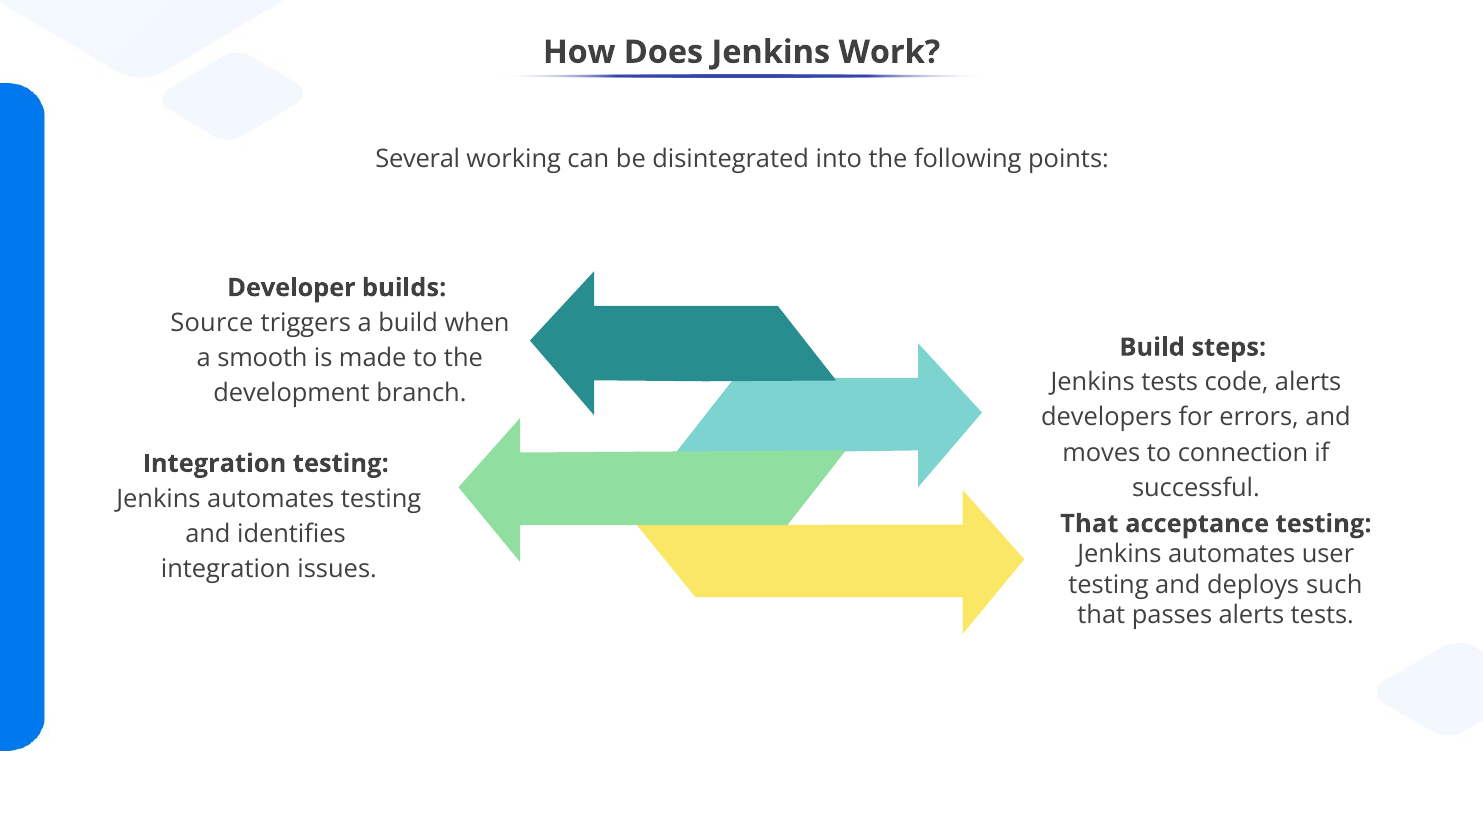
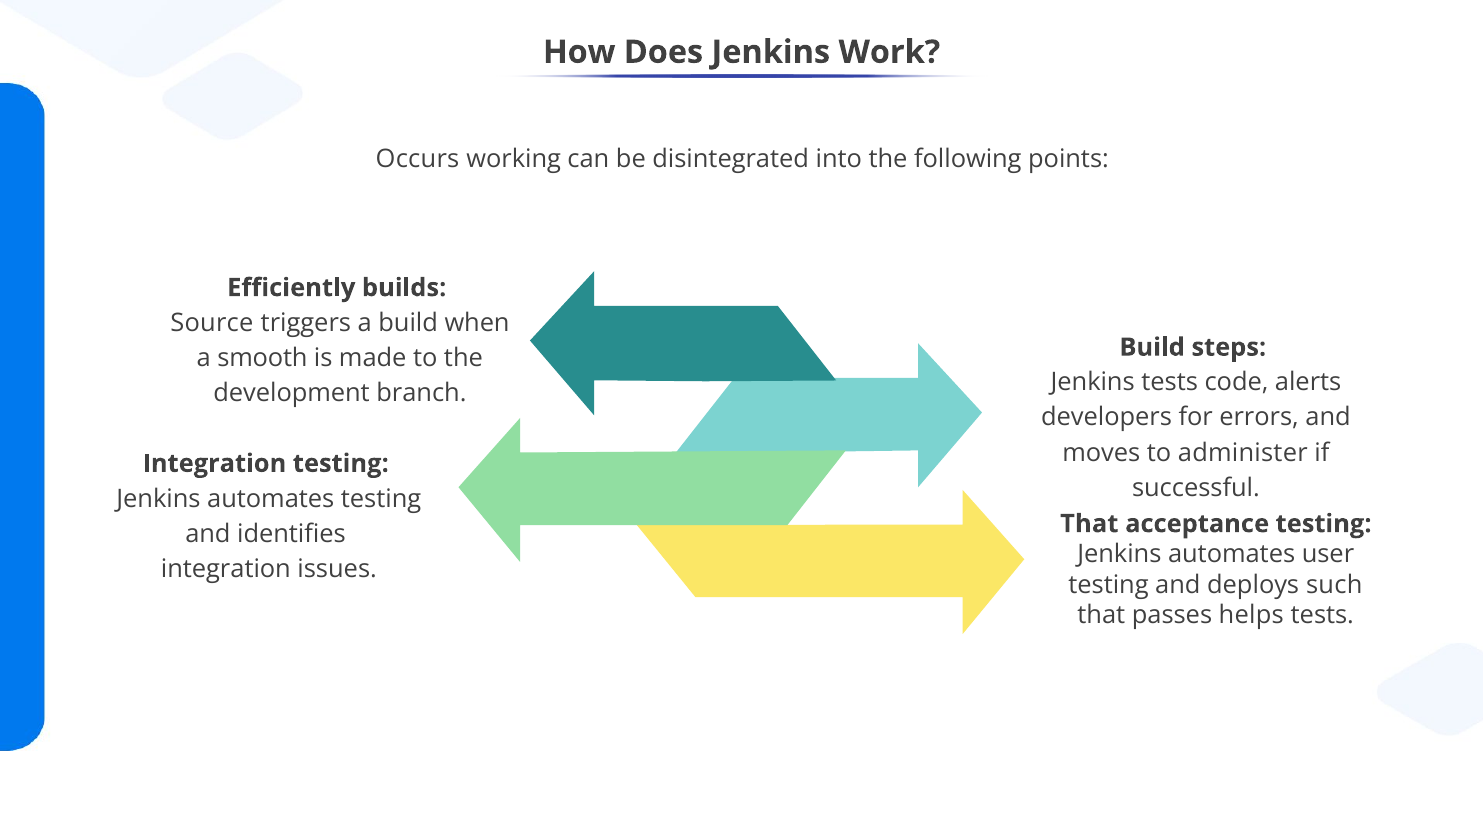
Several: Several -> Occurs (418, 160)
Developer: Developer -> Efficiently (291, 288)
connection: connection -> administer (1243, 453)
passes alerts: alerts -> helps (1251, 616)
